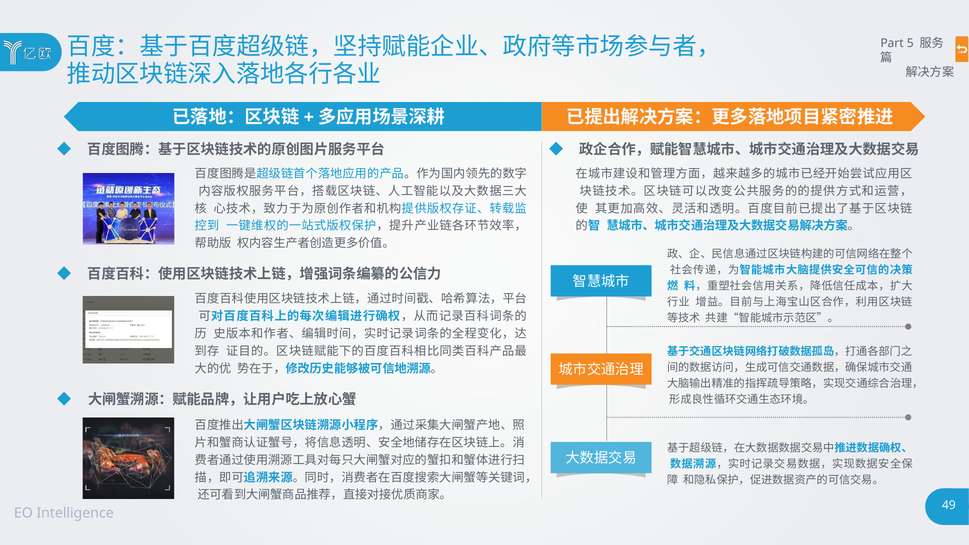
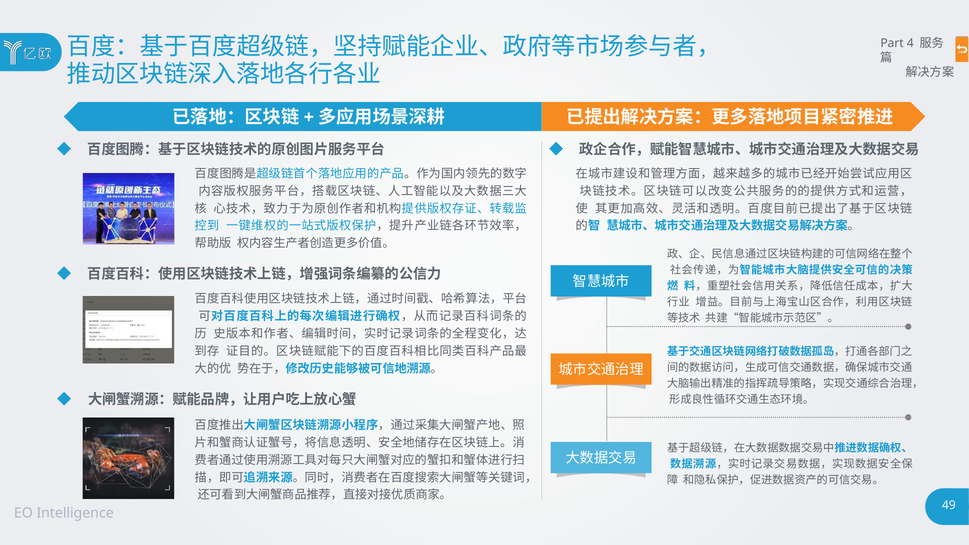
5: 5 -> 4 (910, 43)
